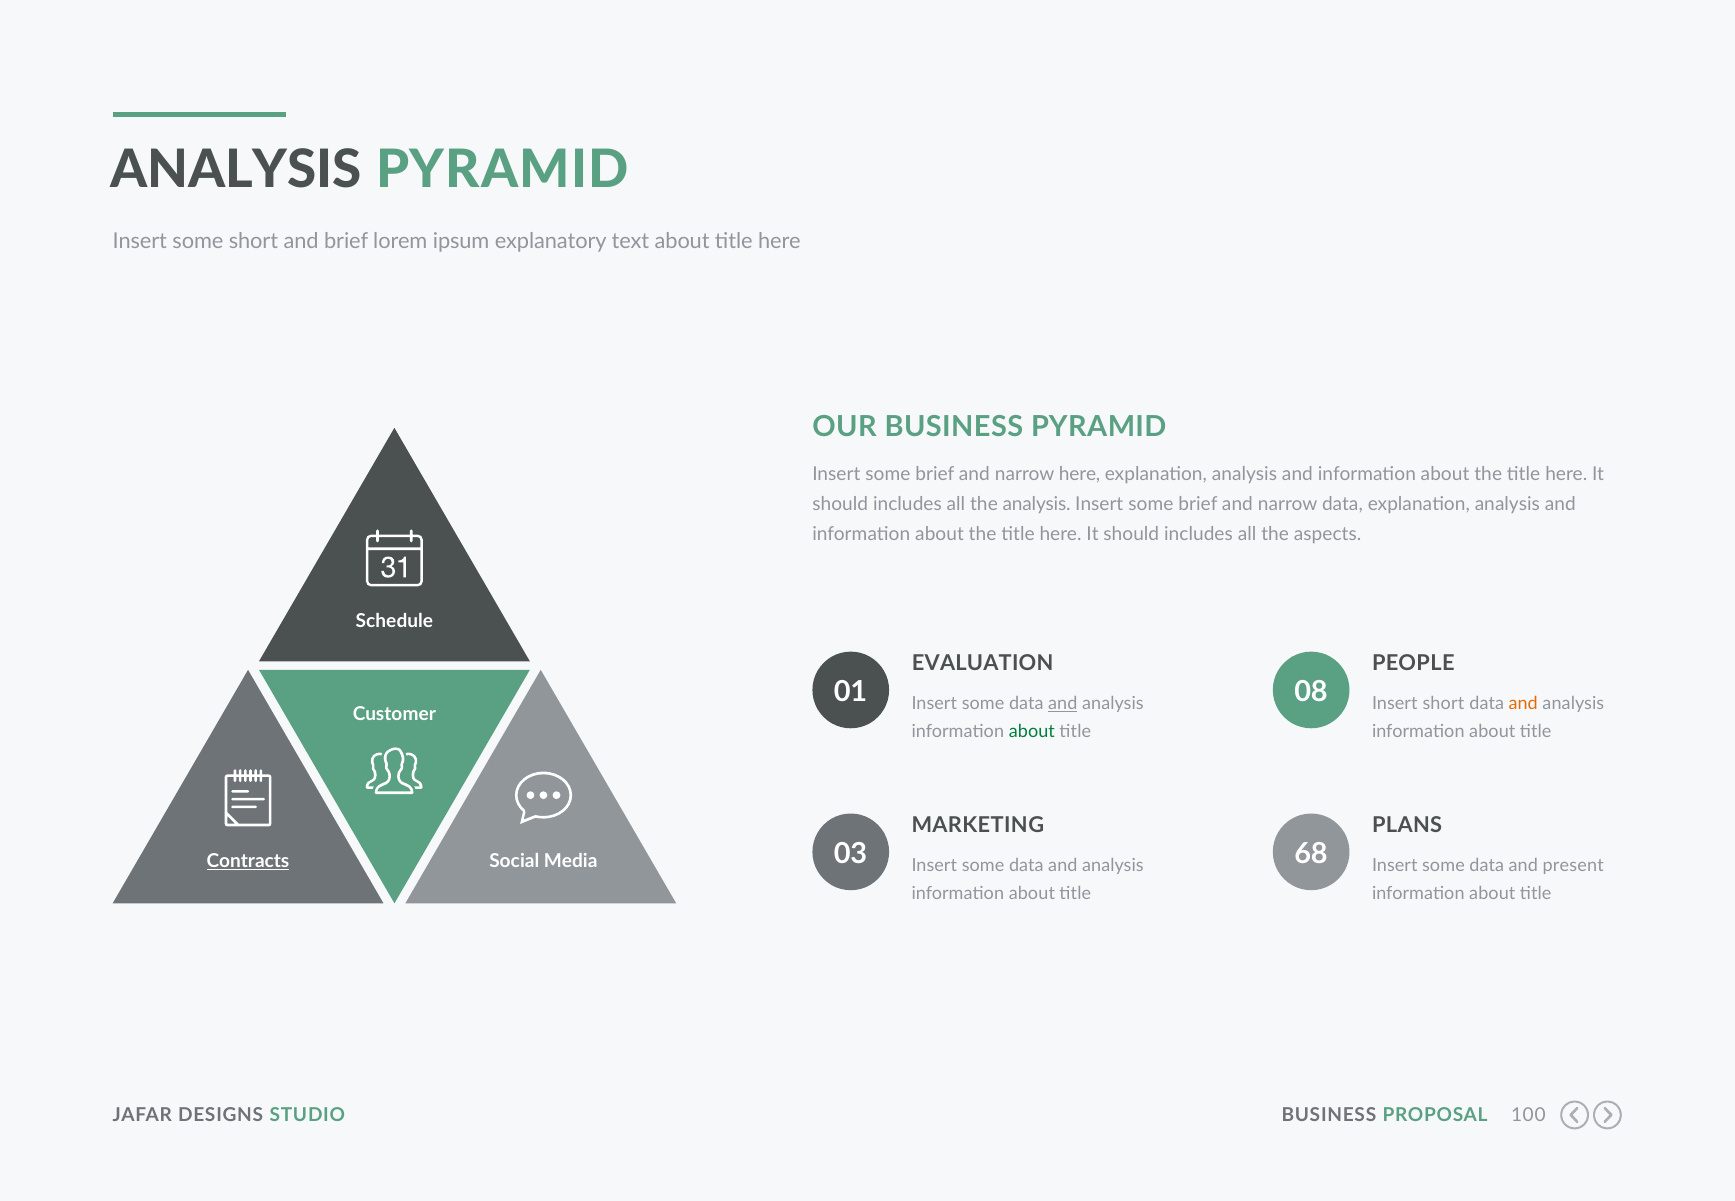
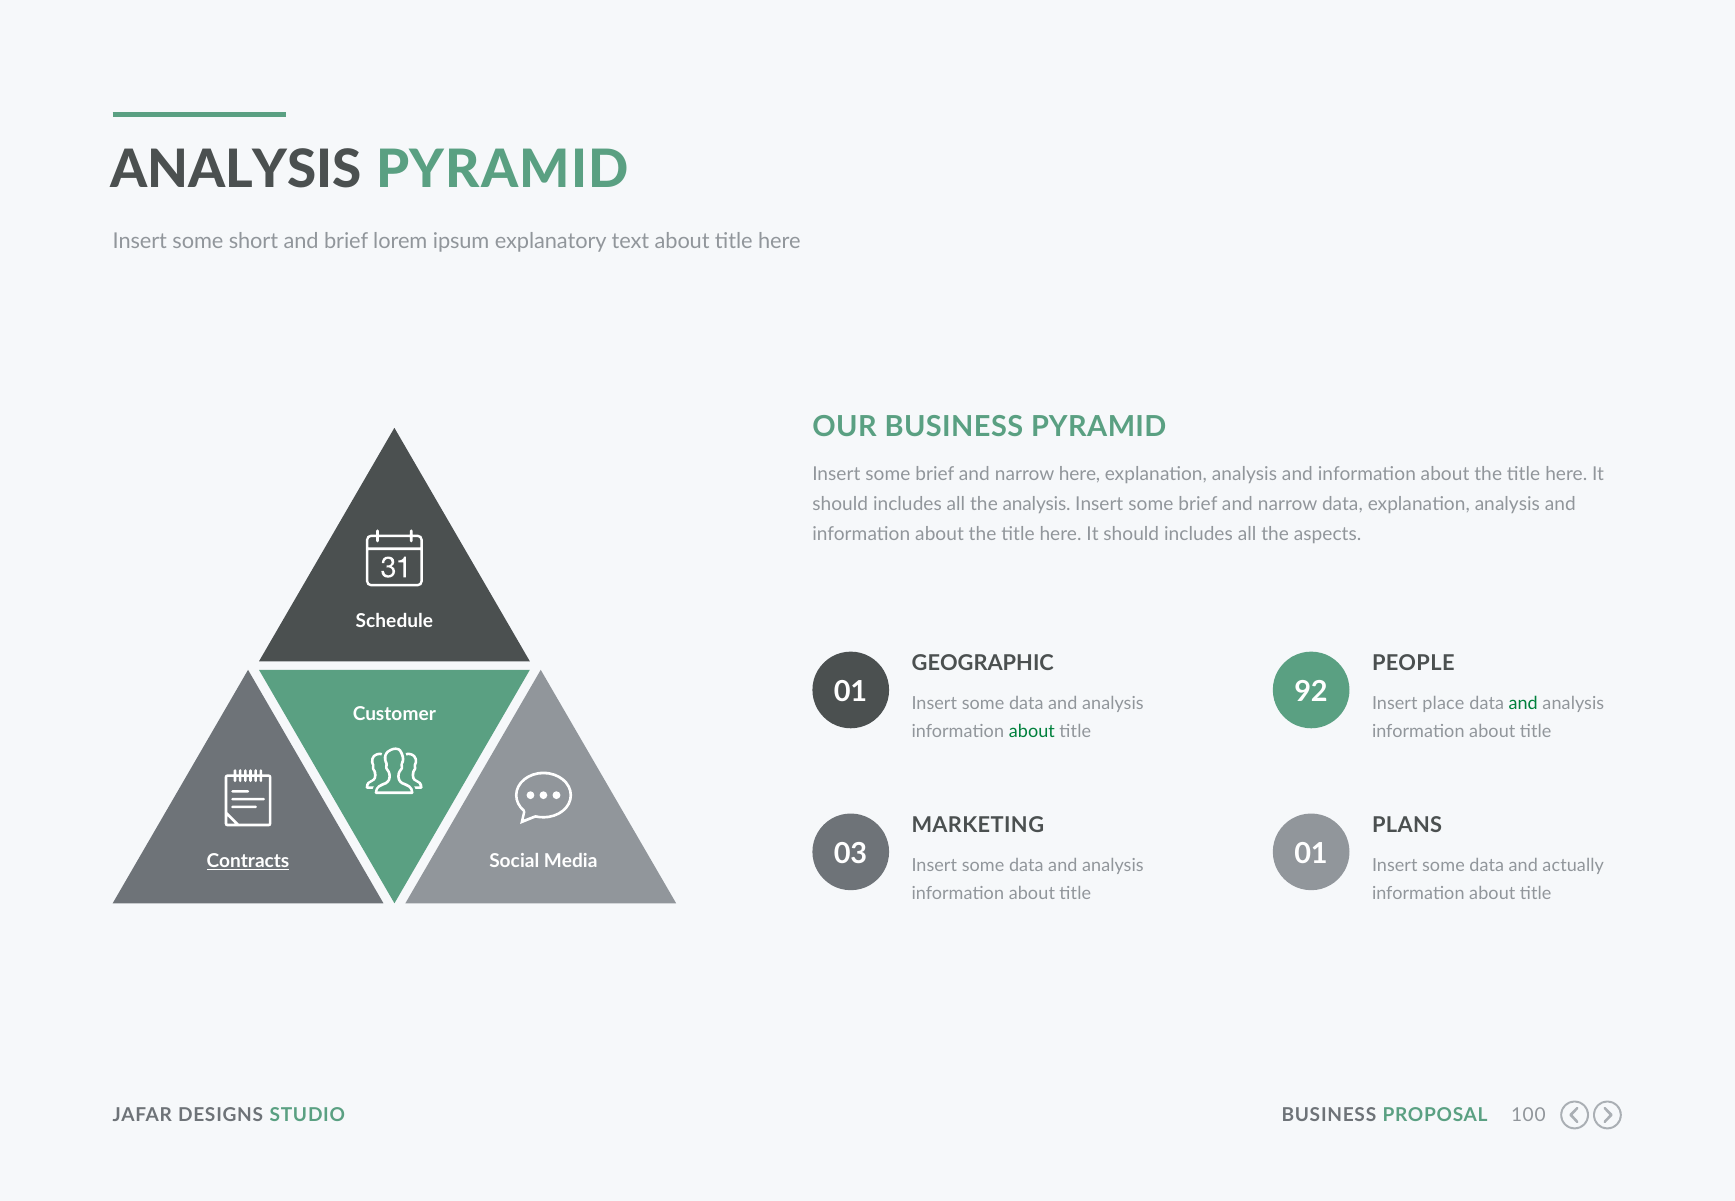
EVALUATION: EVALUATION -> GEOGRAPHIC (983, 664)
08: 08 -> 92 (1311, 692)
and underline: present -> none (1063, 704)
Insert short: short -> place (1443, 704)
and colour: orange -> green (1523, 704)
03 68: 68 -> 01 (1311, 854)
present: present -> actually (1573, 866)
